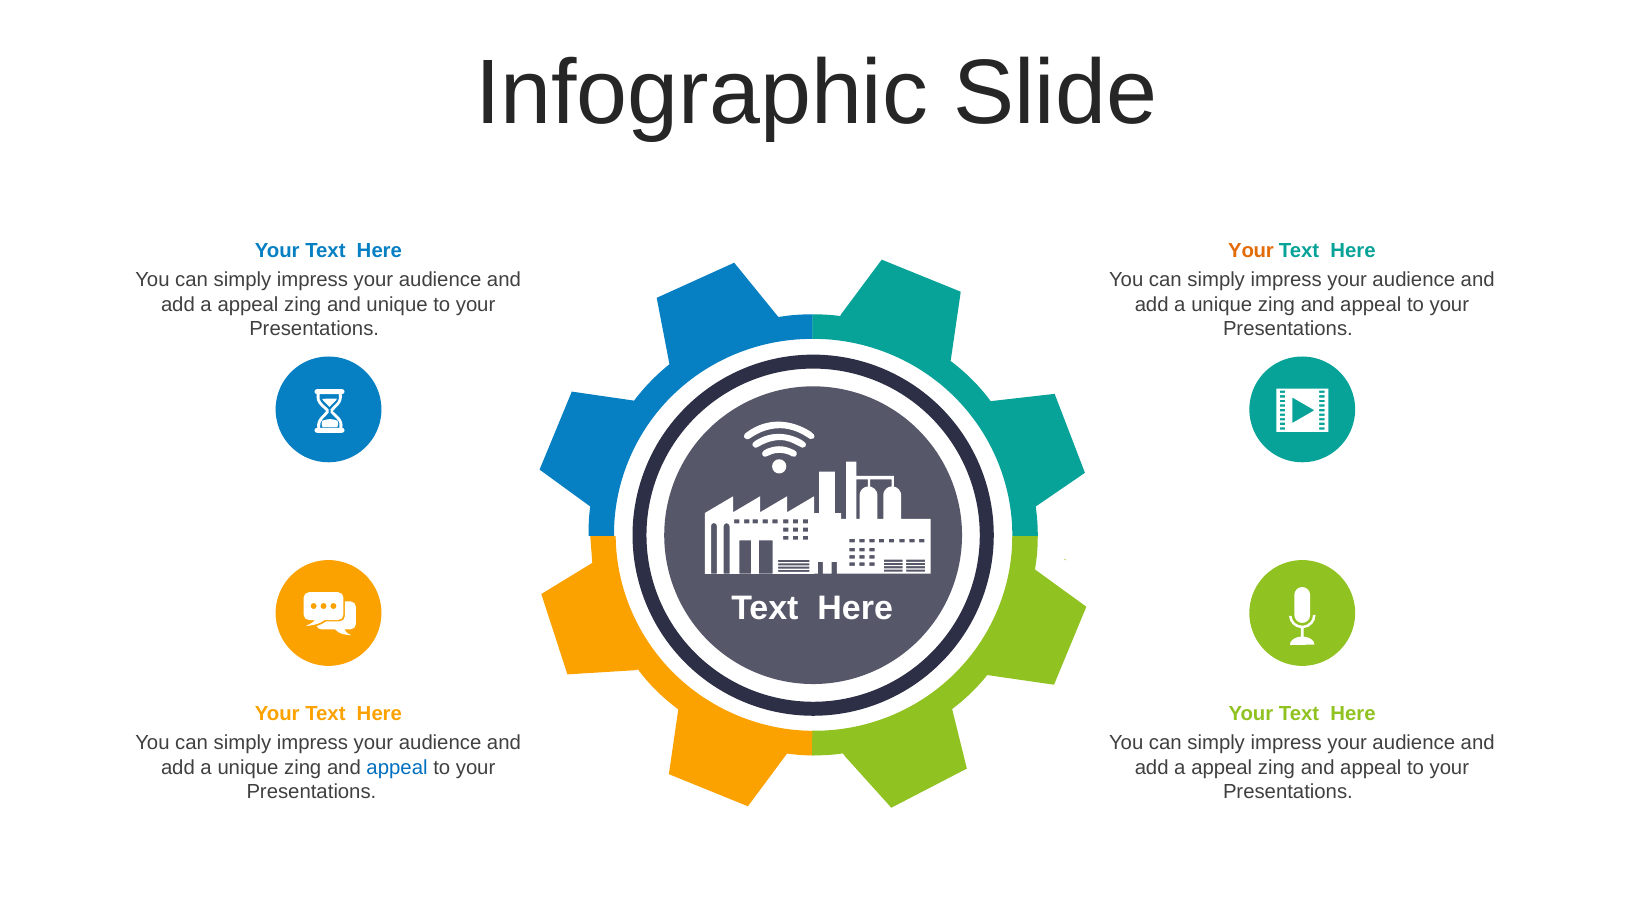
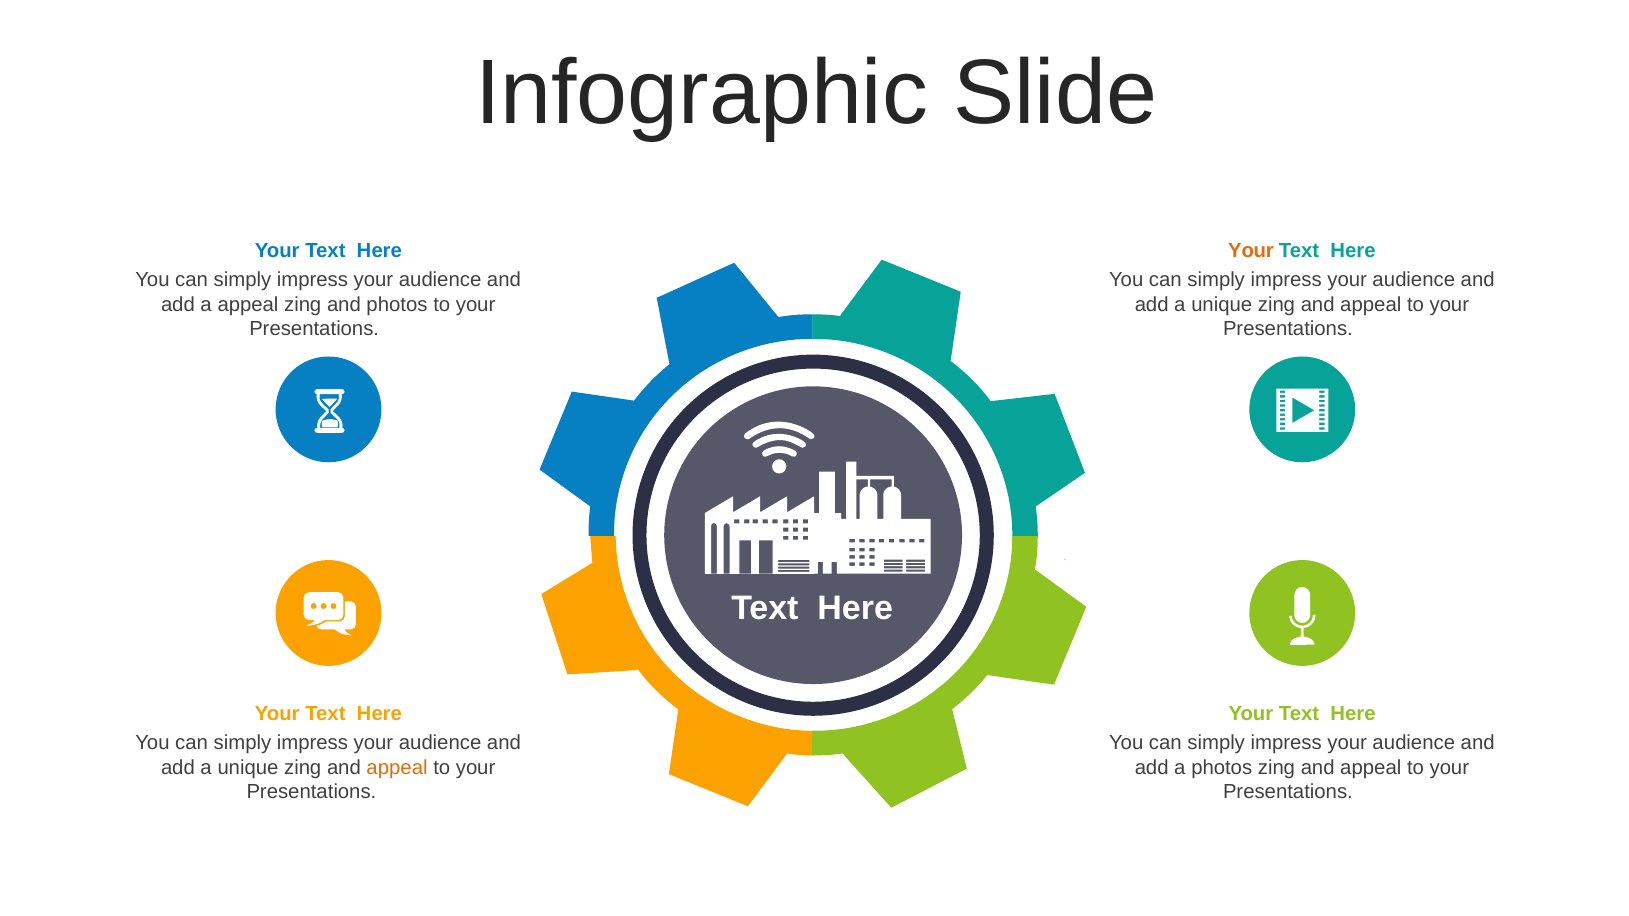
and unique: unique -> photos (397, 304)
appeal colour: blue -> orange (397, 768)
appeal: appeal -> photos (1222, 768)
